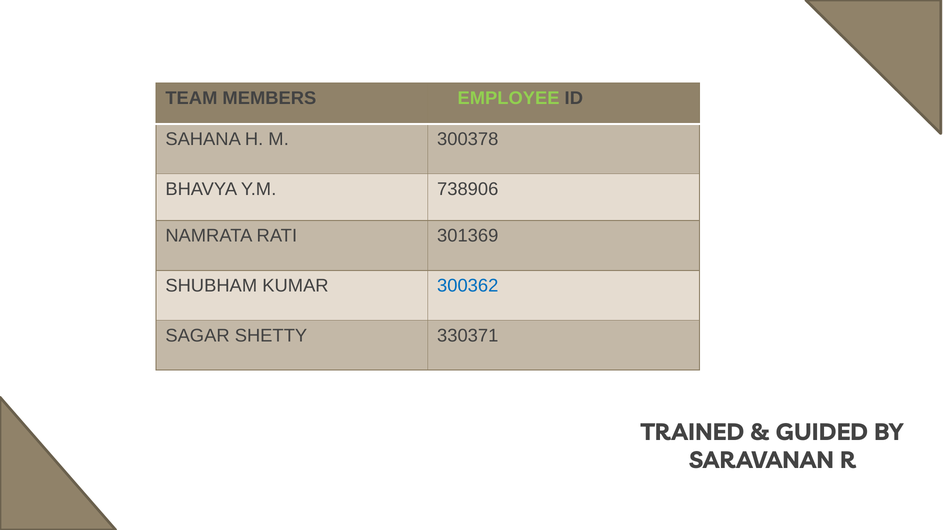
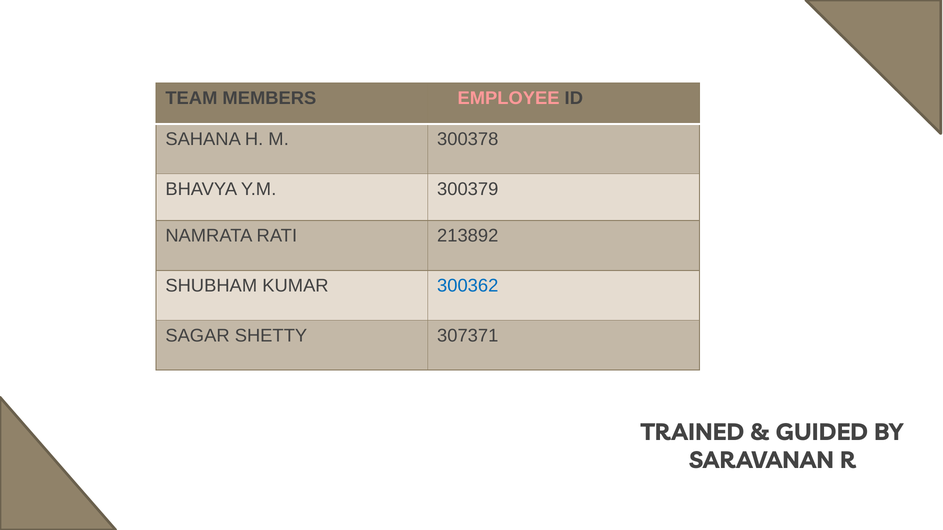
EMPLOYEE colour: light green -> pink (509, 98)
738906: 738906 -> 300379 (468, 189)
301369: 301369 -> 213892 (468, 236)
330371: 330371 -> 307371 (468, 336)
